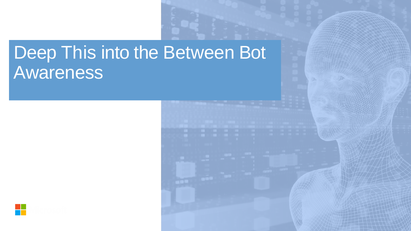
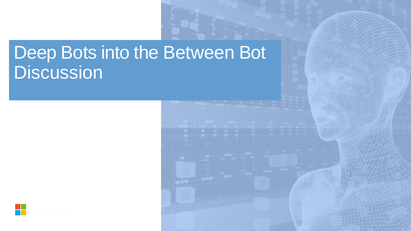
This: This -> Bots (79, 53)
Awareness: Awareness -> Discussion (58, 73)
